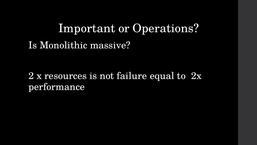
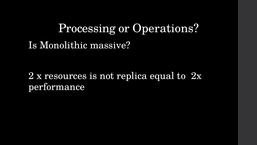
Important: Important -> Processing (87, 28)
failure: failure -> replica (132, 76)
